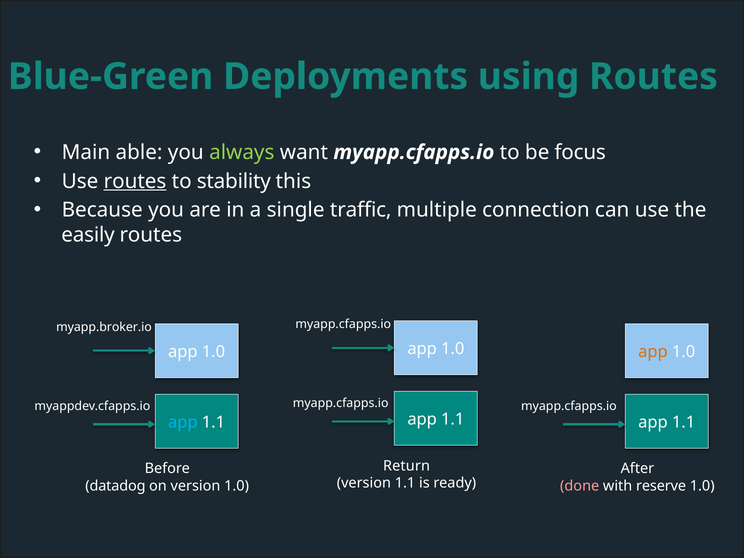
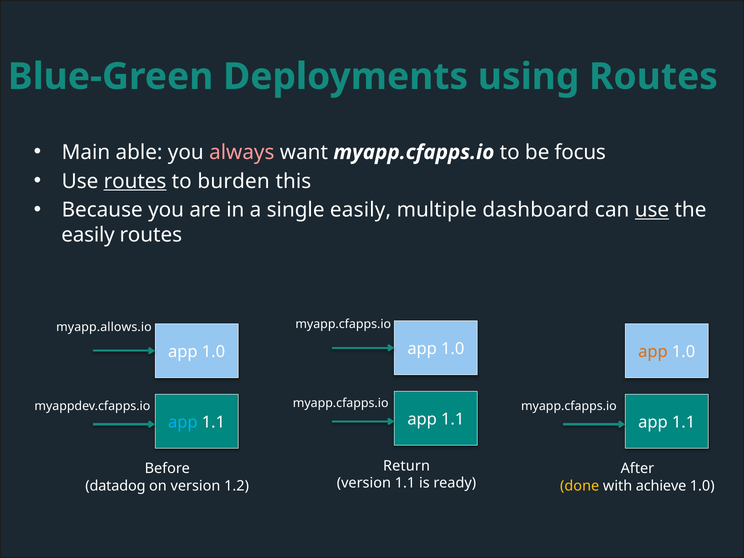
always colour: light green -> pink (242, 152)
stability: stability -> burden (234, 181)
single traffic: traffic -> easily (361, 210)
connection: connection -> dashboard (536, 210)
use underline: none -> present (652, 210)
myapp.broker.io: myapp.broker.io -> myapp.allows.io (104, 327)
version 1.0: 1.0 -> 1.2 (237, 486)
done colour: pink -> yellow (580, 486)
reserve: reserve -> achieve (661, 486)
